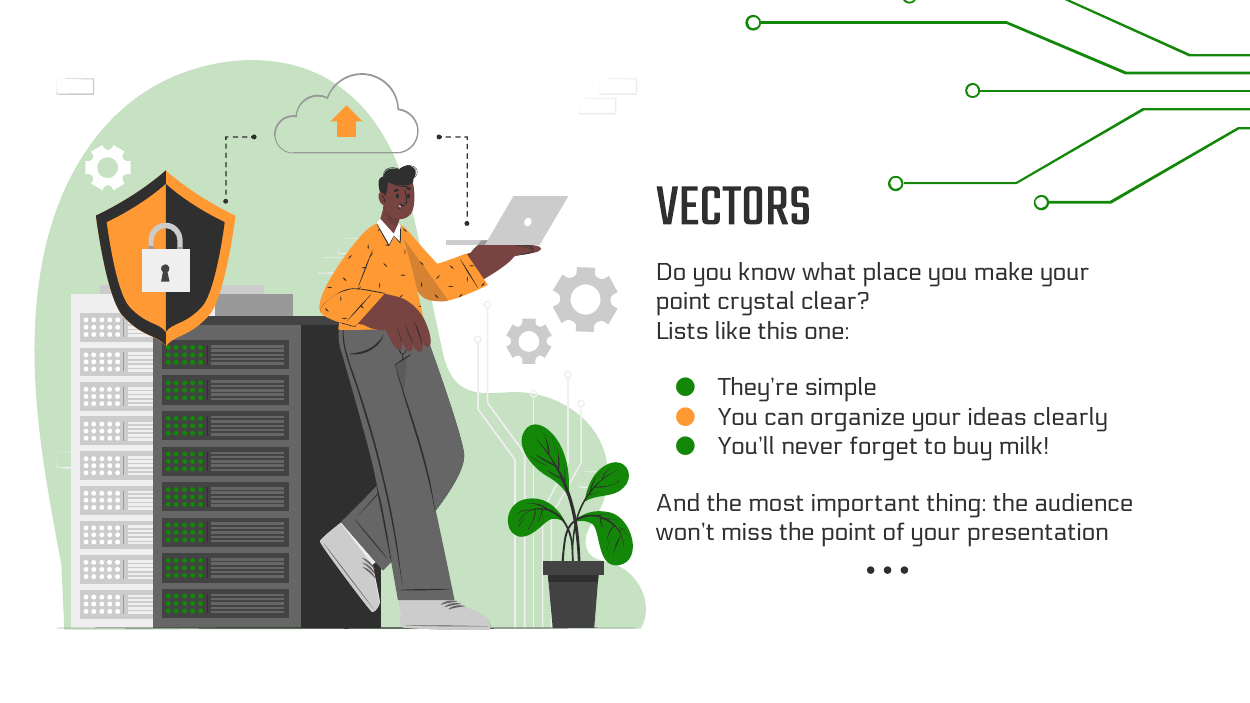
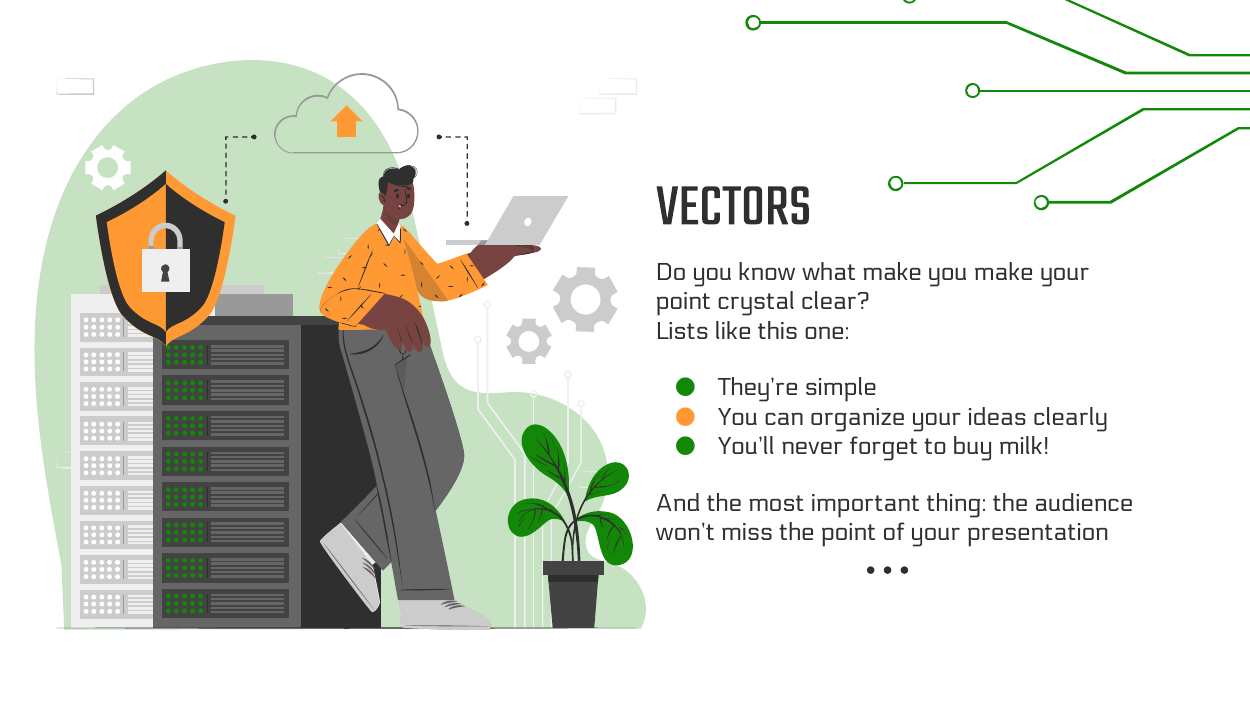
what place: place -> make (892, 273)
